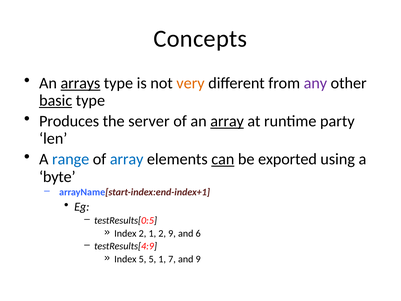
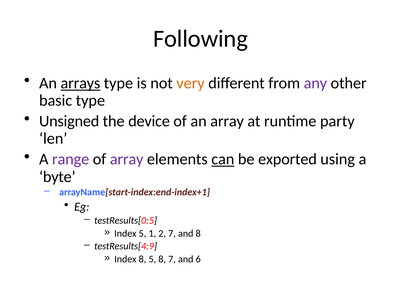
Concepts: Concepts -> Following (200, 39)
basic underline: present -> none (56, 100)
Produces: Produces -> Unsigned (69, 121)
server: server -> device (149, 121)
array underline: present -> none (227, 121)
range colour: blue -> purple (71, 159)
array colour: blue -> purple (127, 159)
Index 2: 2 -> 5 (143, 233)
2 9: 9 -> 7 (172, 233)
and 6: 6 -> 8 (198, 233)
Index 5: 5 -> 8 (143, 259)
5 1: 1 -> 8 (162, 259)
and 9: 9 -> 6 (198, 259)
